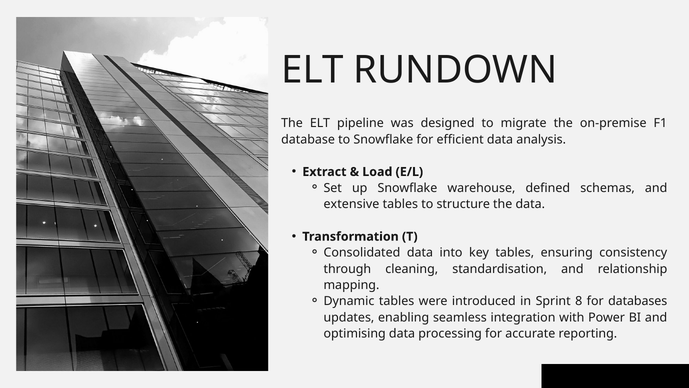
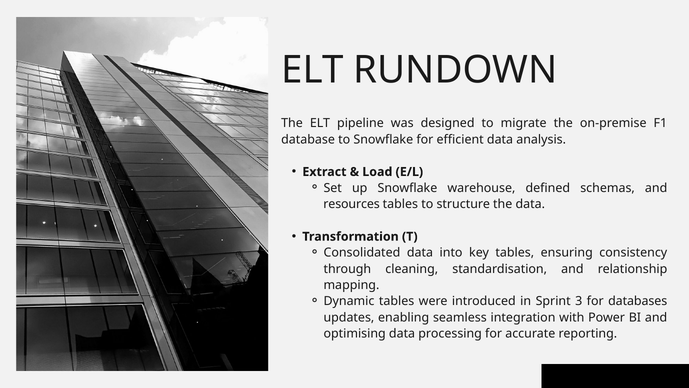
extensive: extensive -> resources (352, 204)
8: 8 -> 3 (579, 301)
